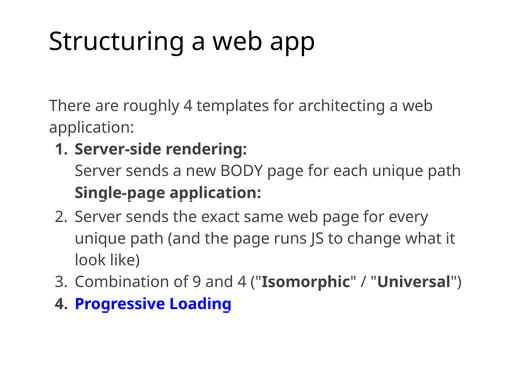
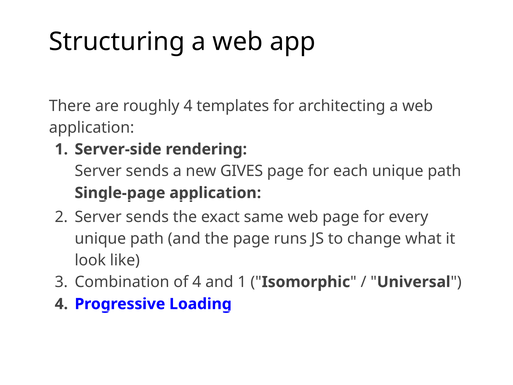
BODY: BODY -> GIVES (242, 171)
of 9: 9 -> 4 (197, 282)
and 4: 4 -> 1 (242, 282)
